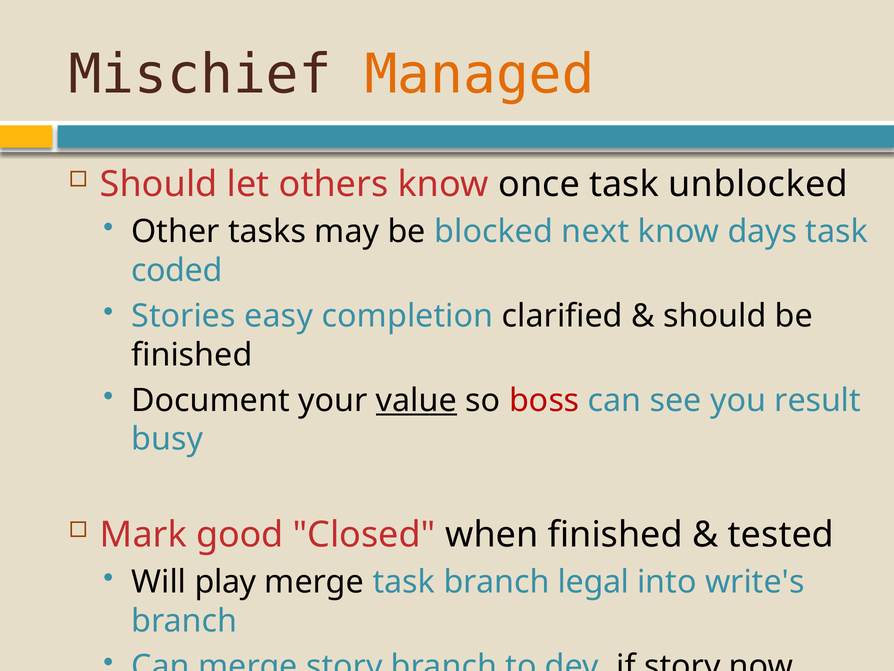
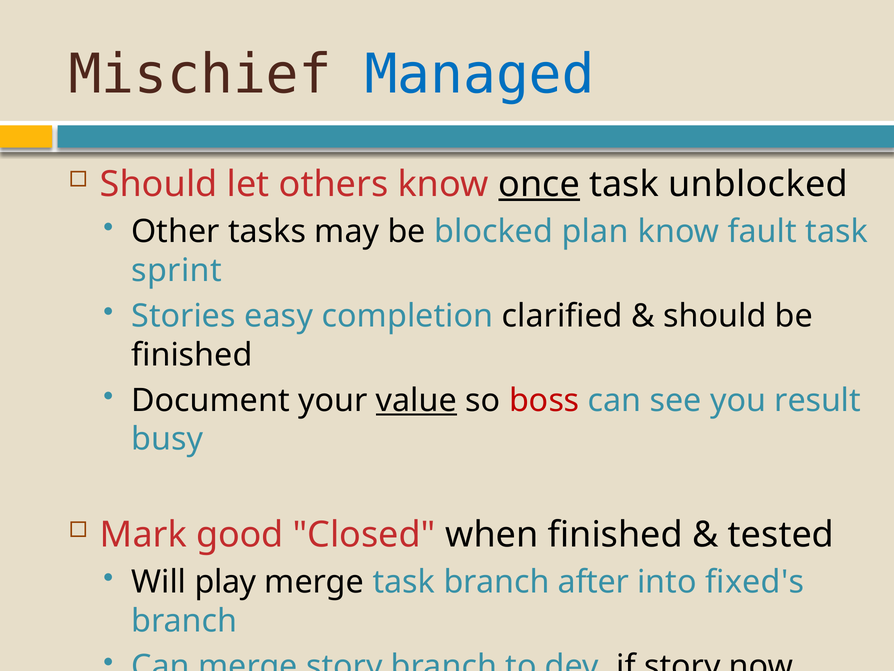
Managed colour: orange -> blue (480, 75)
once underline: none -> present (539, 184)
next: next -> plan (595, 232)
days: days -> fault (762, 232)
coded: coded -> sprint (177, 270)
legal: legal -> after (593, 582)
write's: write's -> fixed's (755, 582)
